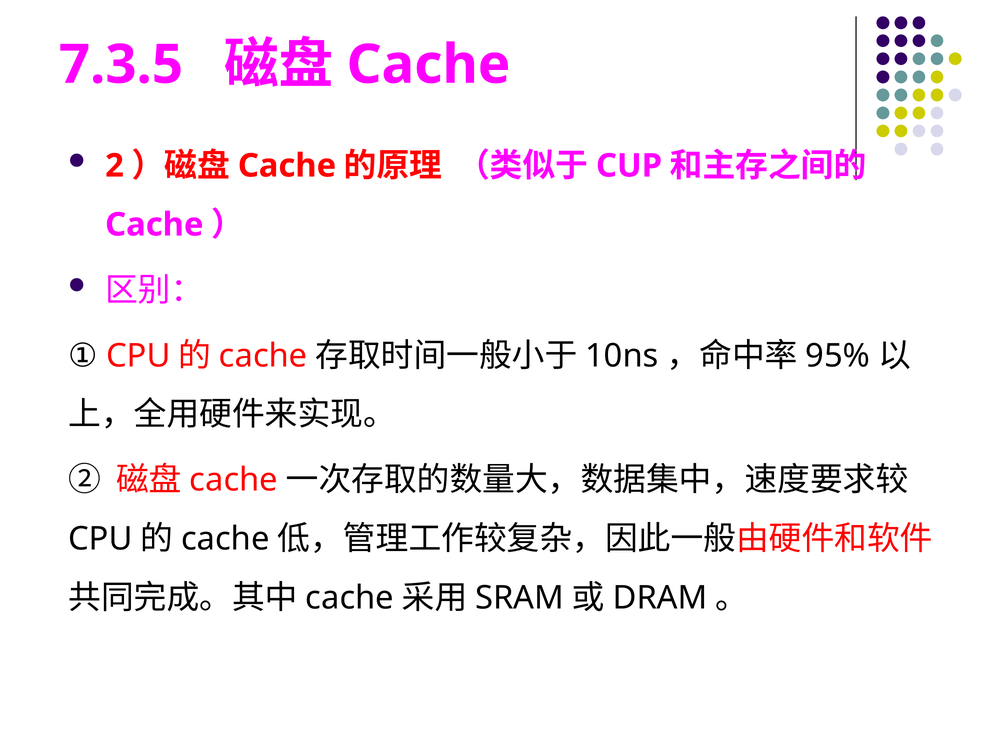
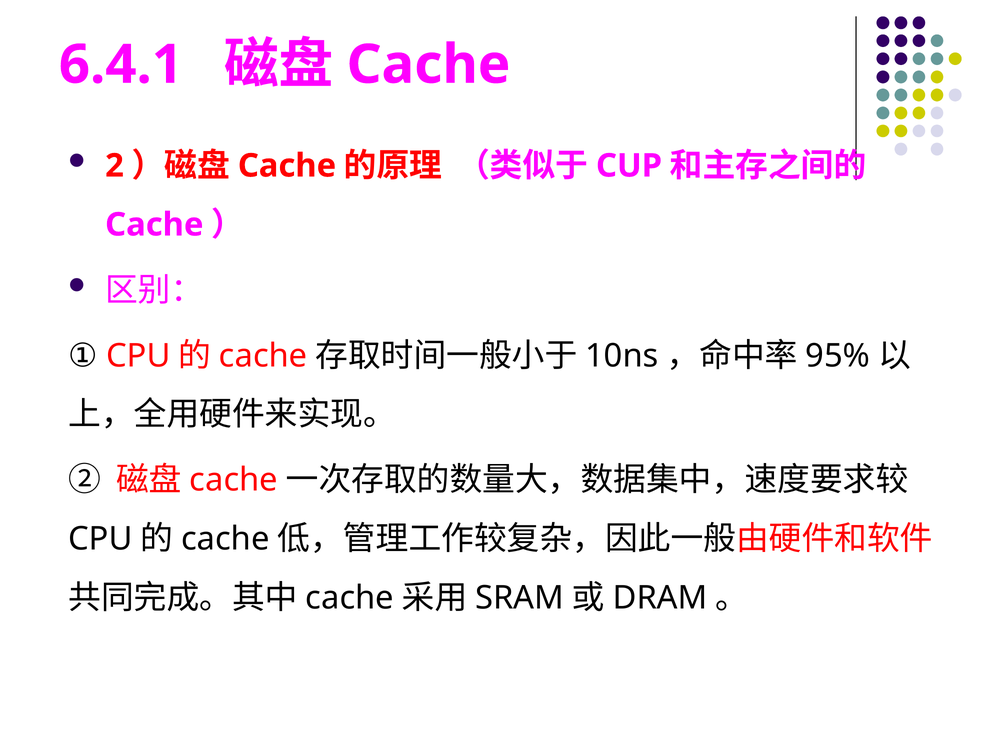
7.3.5: 7.3.5 -> 6.4.1 (121, 65)
